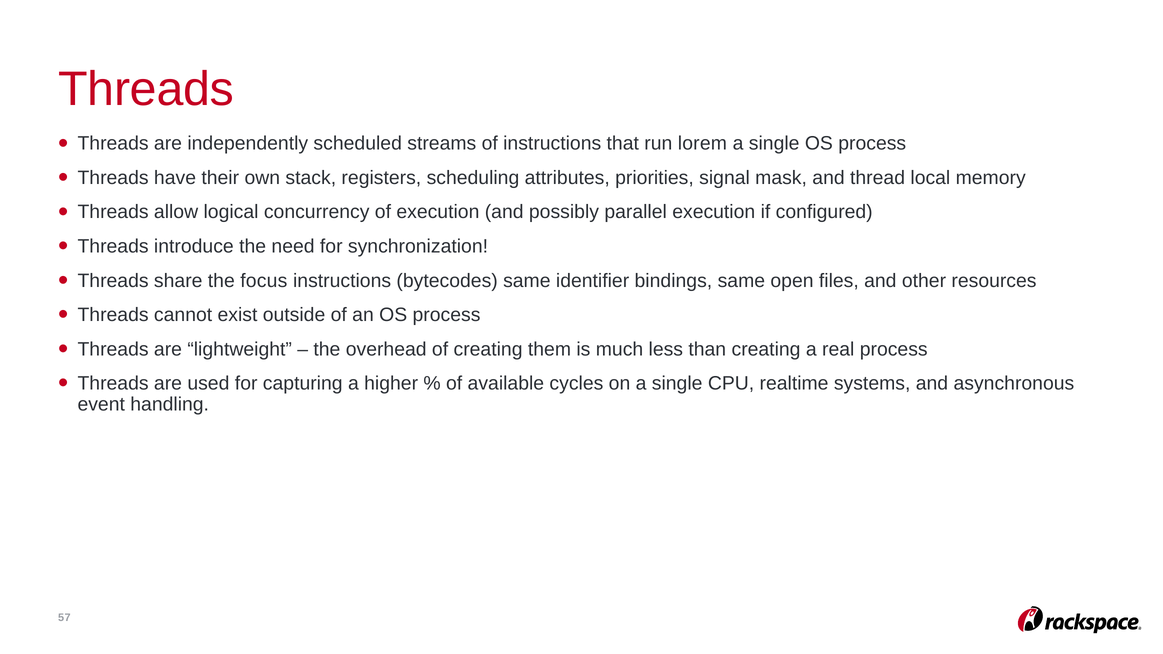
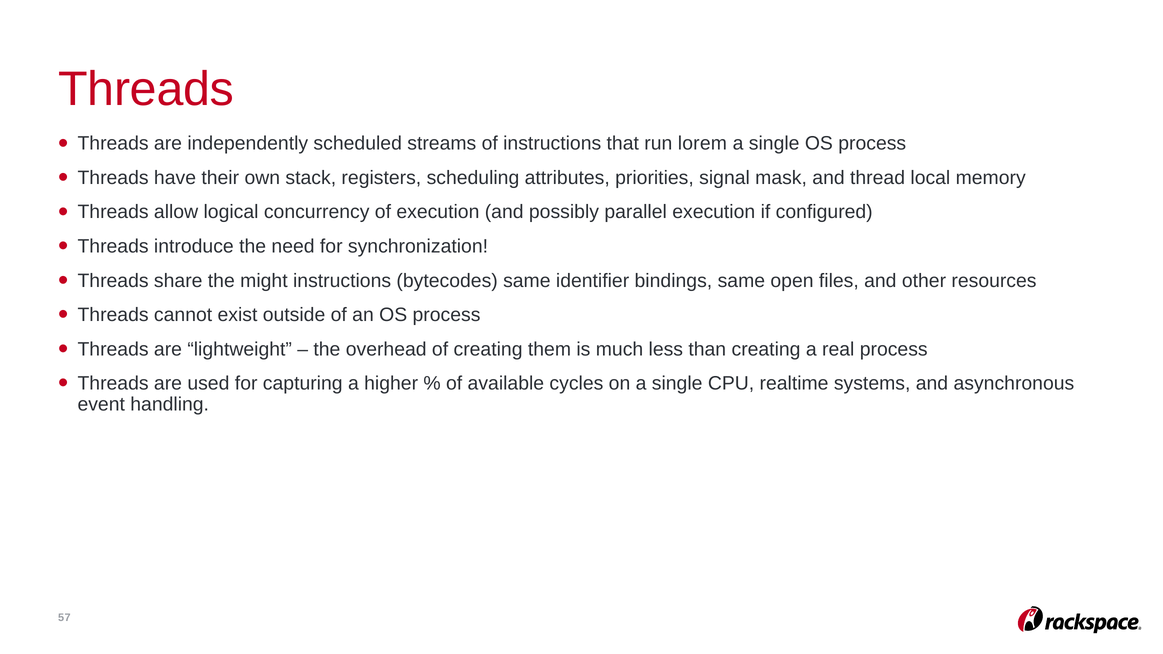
focus: focus -> might (264, 281)
